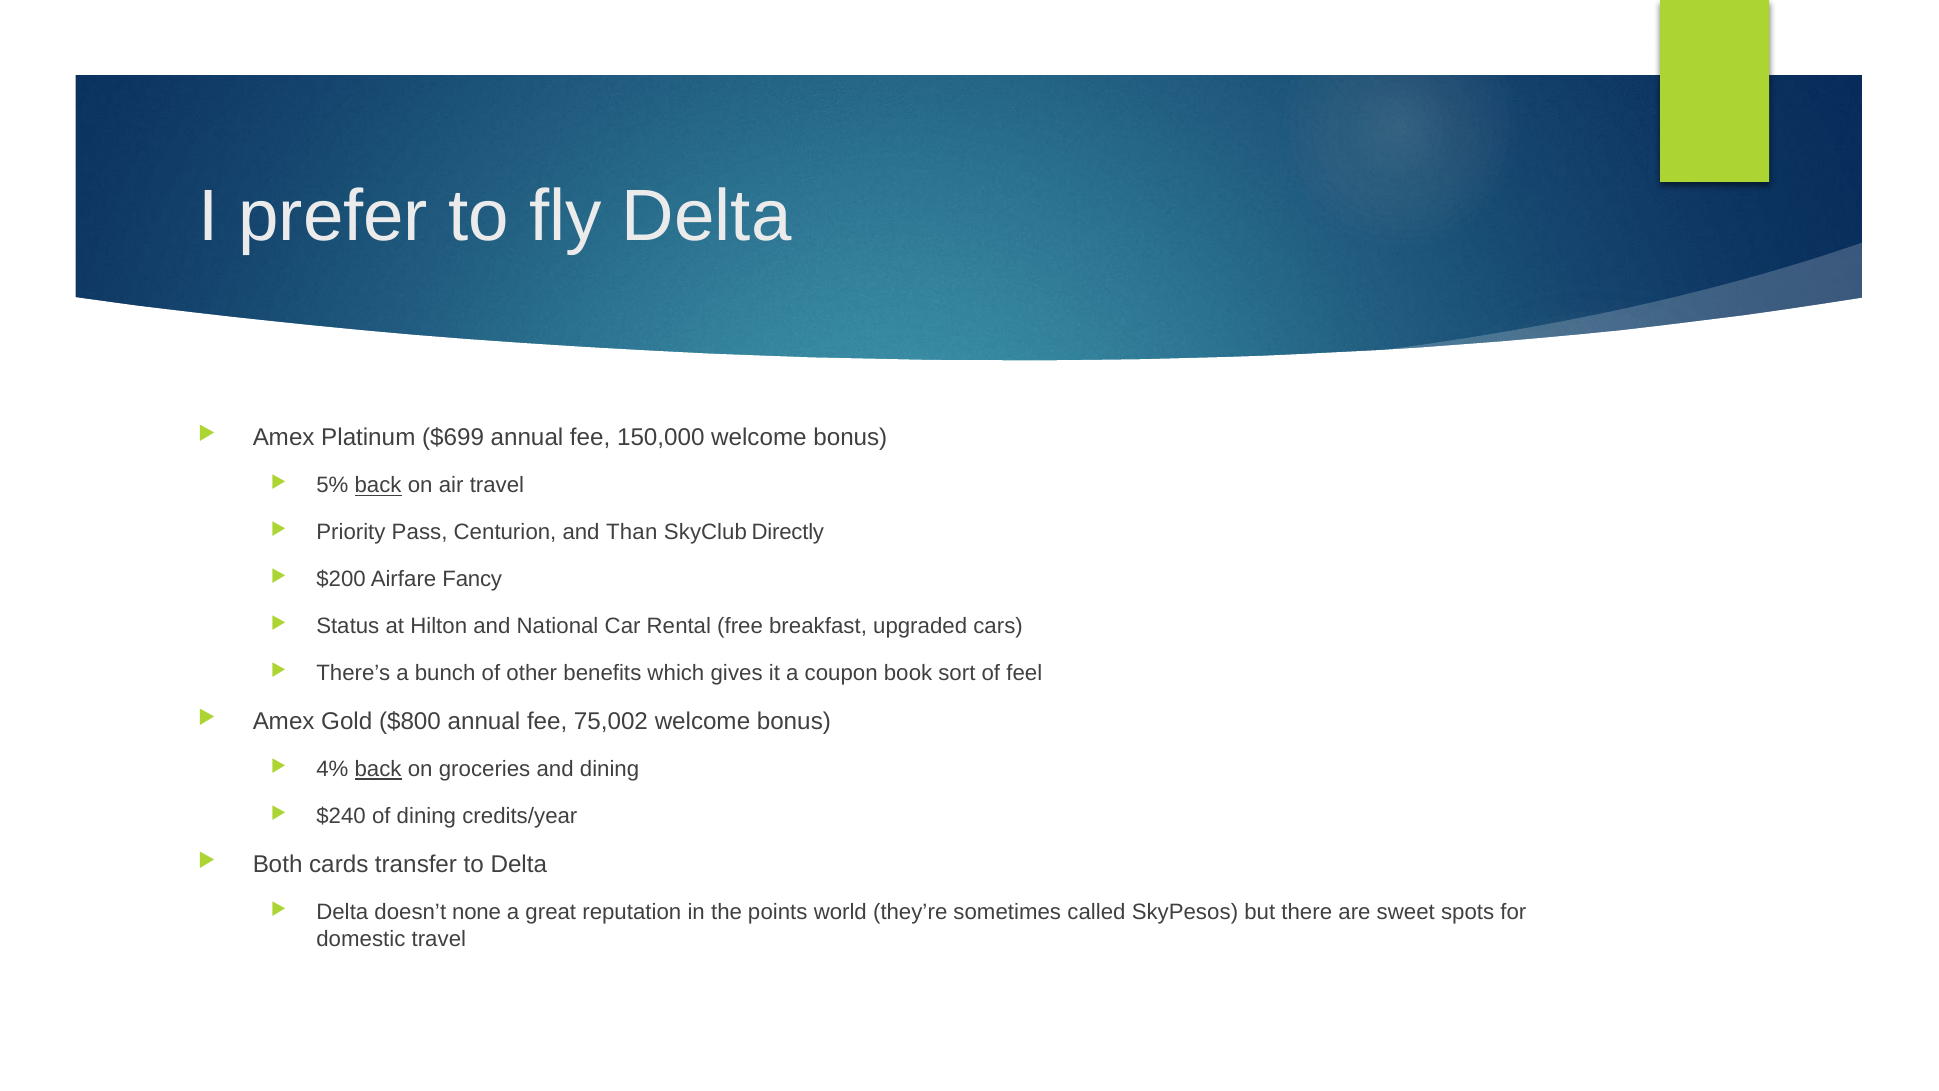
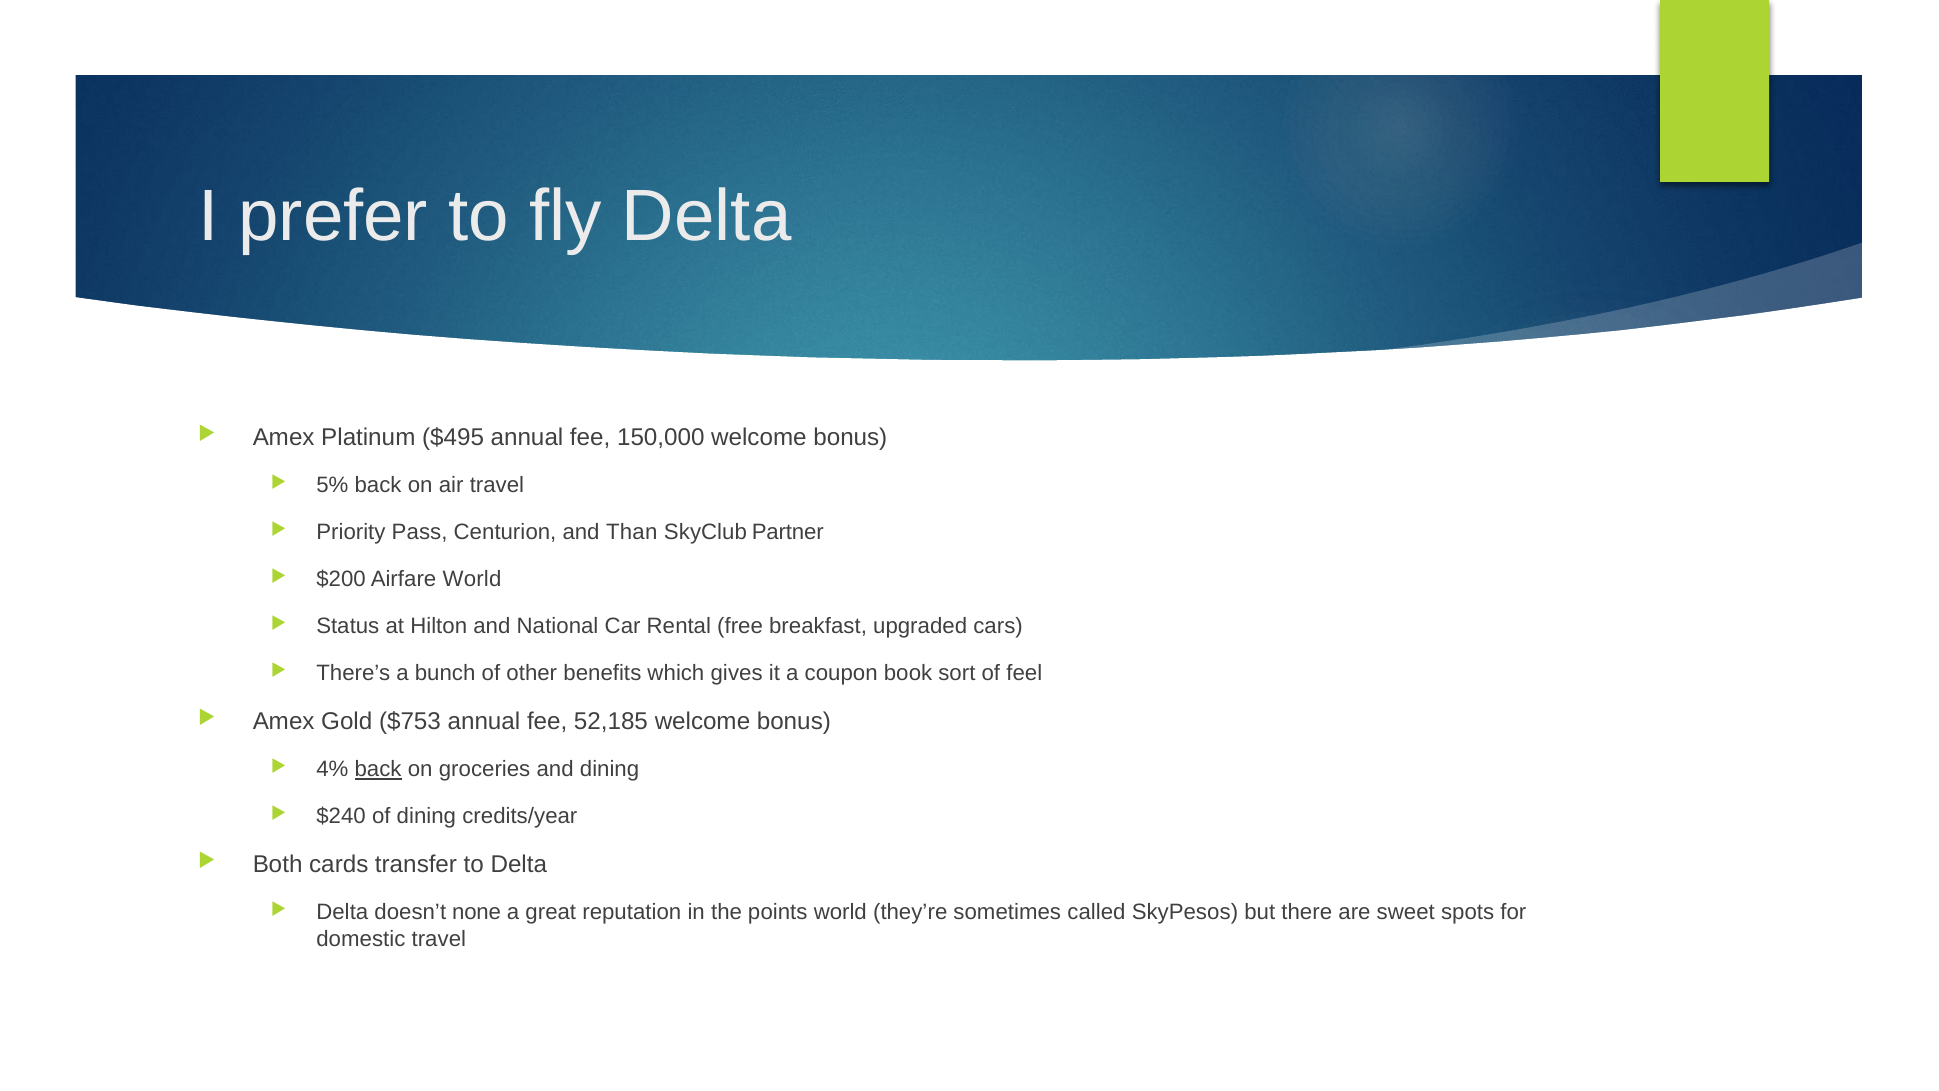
$699: $699 -> $495 (453, 438)
back underline: present -> none (378, 486)
Directly: Directly -> Partner (788, 532)
Airfare Fancy: Fancy -> World (472, 579)
$800: $800 -> $753 (410, 721)
75,002: 75,002 -> 52,185 (611, 721)
